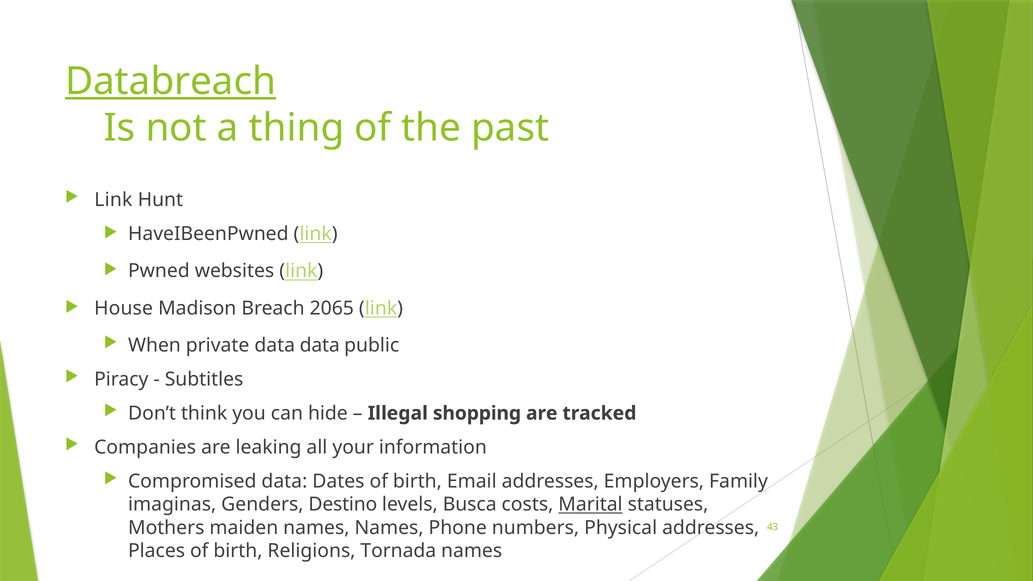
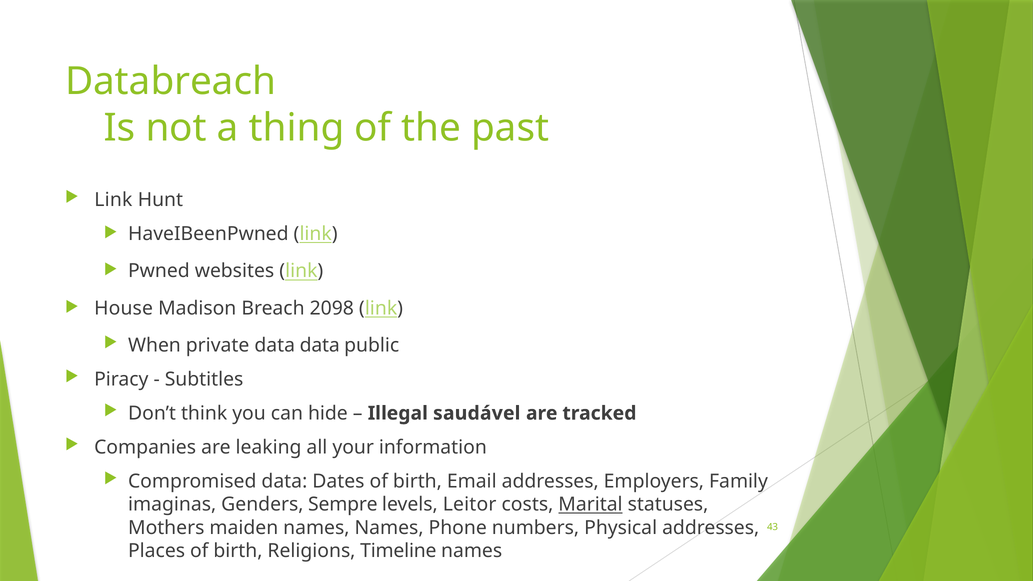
Databreach underline: present -> none (171, 81)
2065: 2065 -> 2098 (332, 308)
shopping: shopping -> saudável (477, 413)
Destino: Destino -> Sempre (343, 505)
Busca: Busca -> Leitor (470, 505)
Tornada: Tornada -> Timeline (398, 551)
